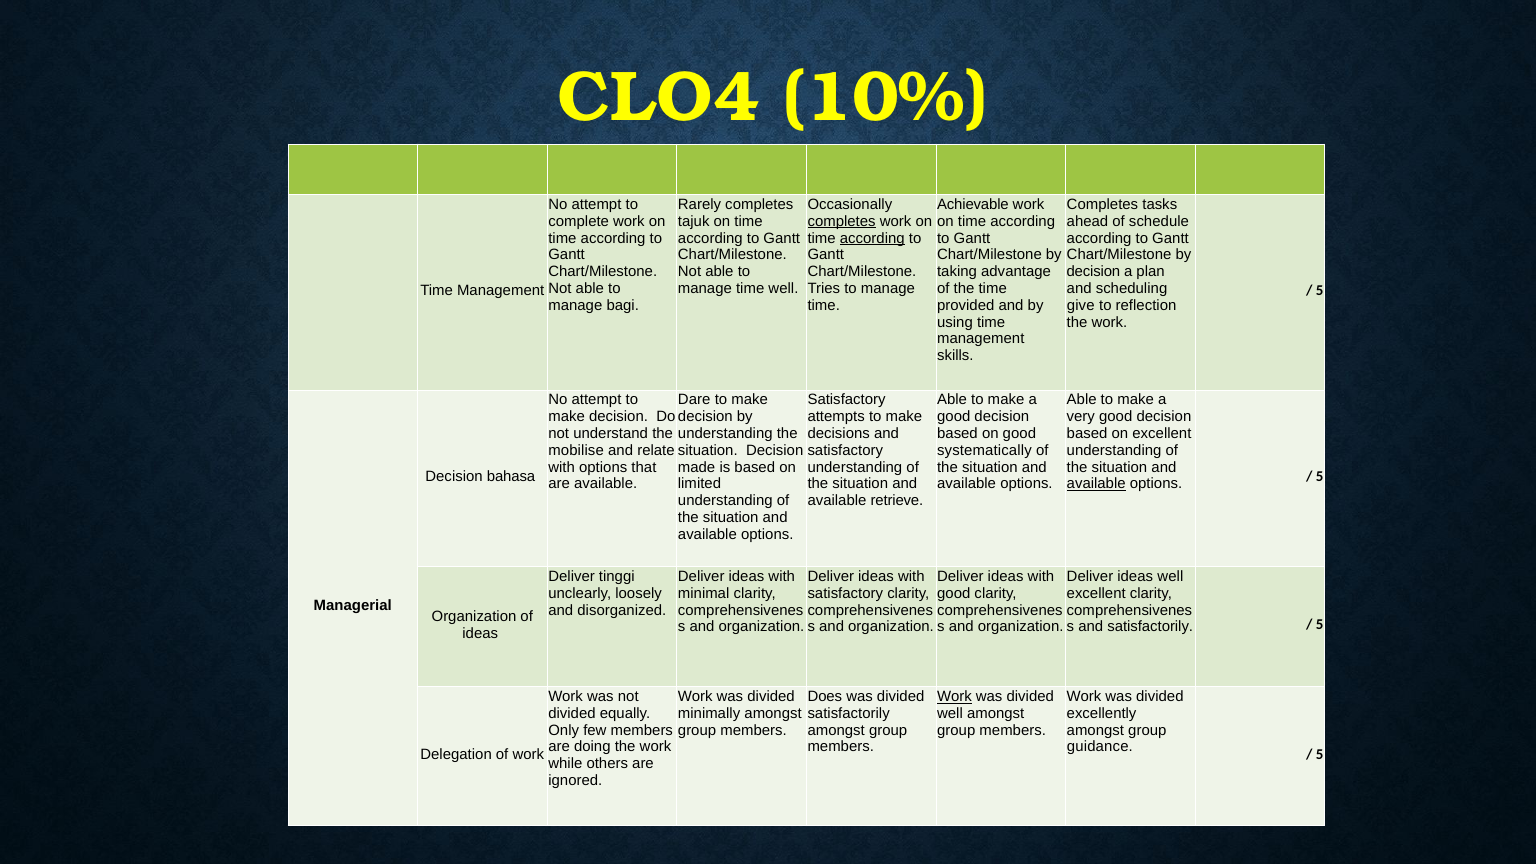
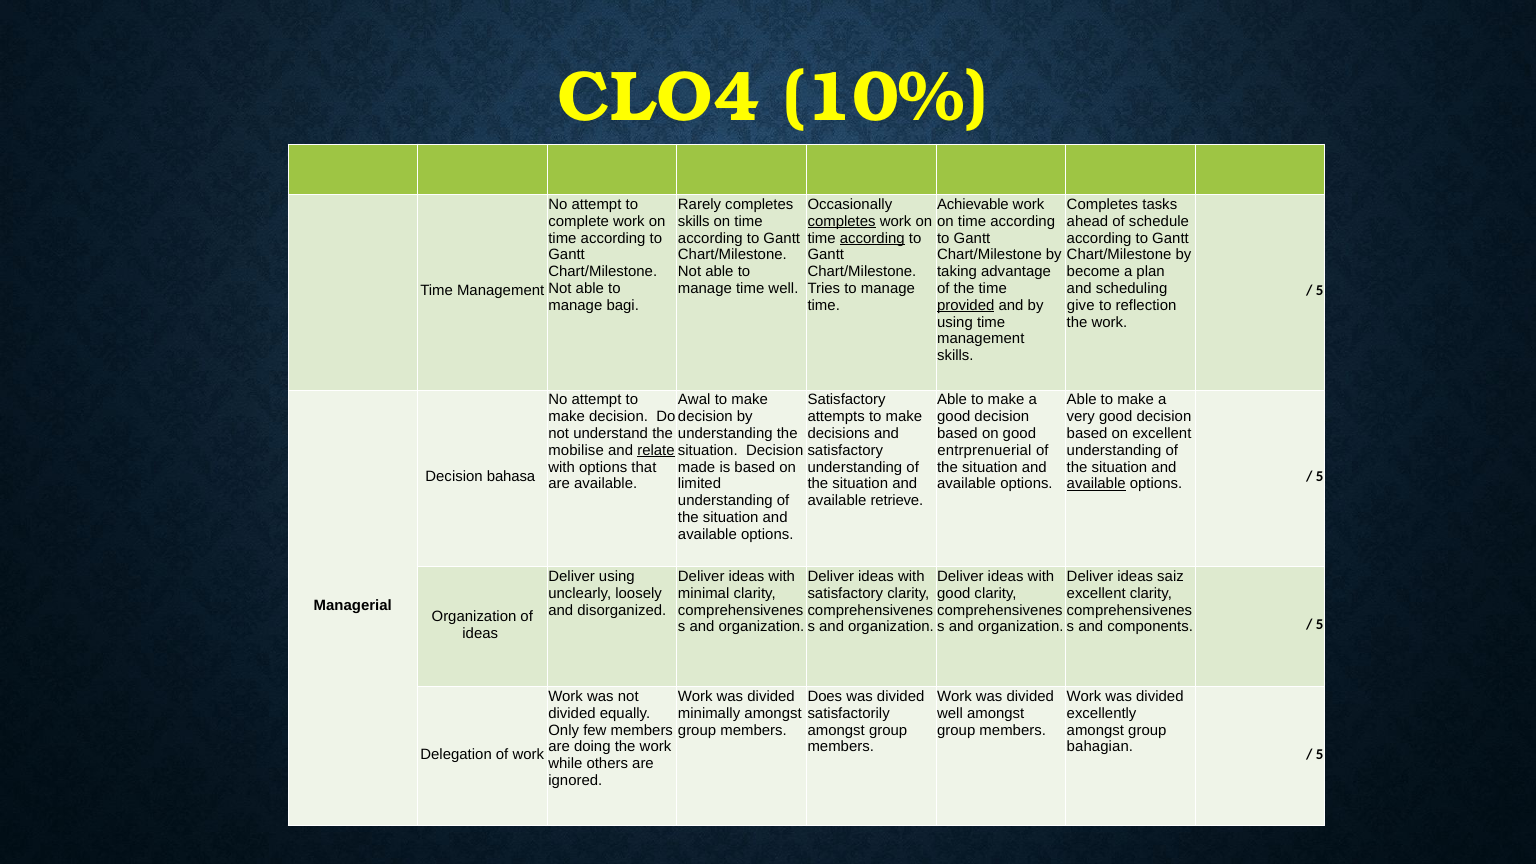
tajuk: tajuk -> skills (694, 221)
decision: decision -> become (1093, 272)
provided underline: none -> present (966, 305)
Dare: Dare -> Awal (694, 400)
relate underline: none -> present (656, 450)
systematically: systematically -> entrprenuerial (984, 450)
Deliver tinggi: tinggi -> using (617, 577)
ideas well: well -> saiz (1171, 577)
and satisfactorily: satisfactorily -> components (1150, 627)
Work underline: present -> none (954, 697)
guidance: guidance -> bahagian (1100, 747)
